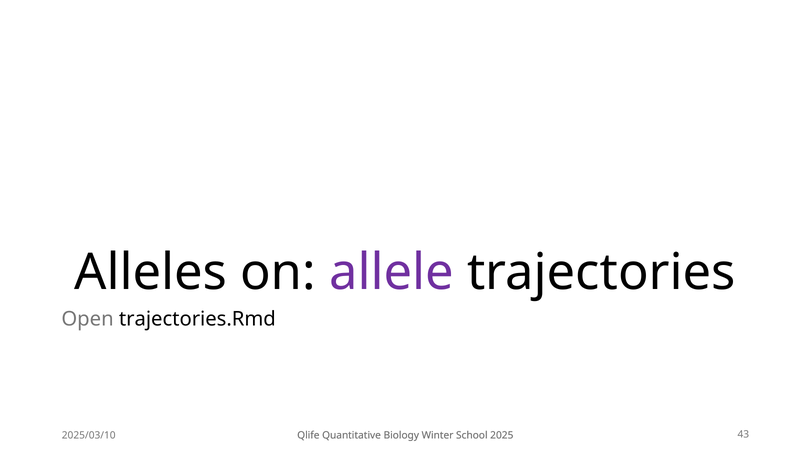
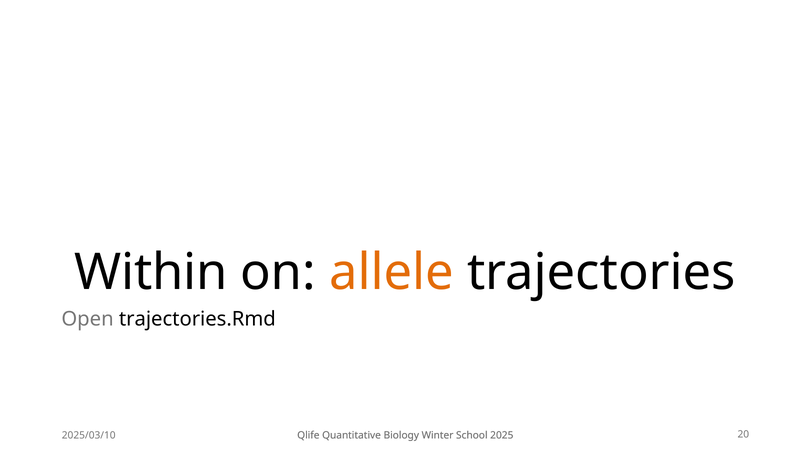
Alleles: Alleles -> Within (151, 273)
allele colour: purple -> orange (392, 273)
43: 43 -> 20 (743, 435)
